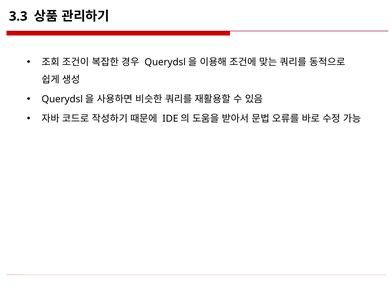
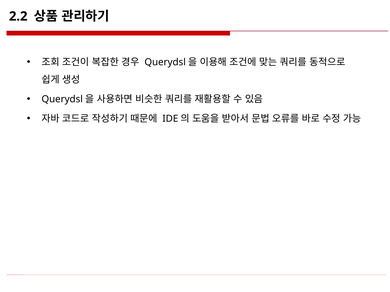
3.3: 3.3 -> 2.2 (18, 16)
